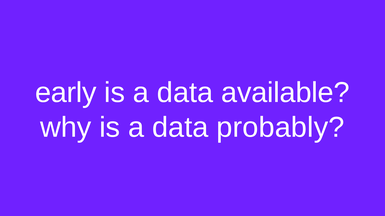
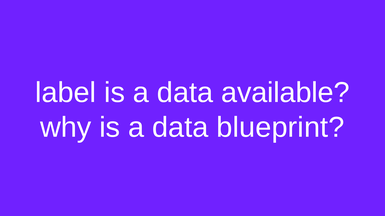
early: early -> label (66, 93)
probably: probably -> blueprint (280, 128)
